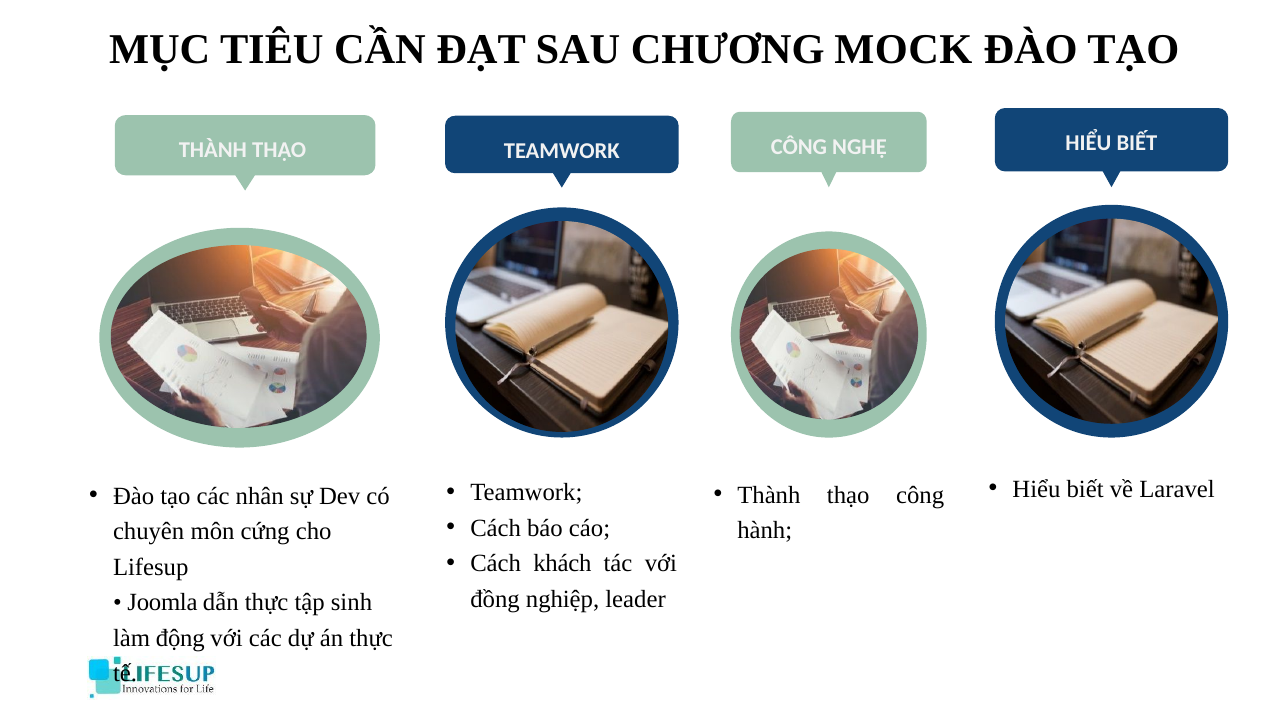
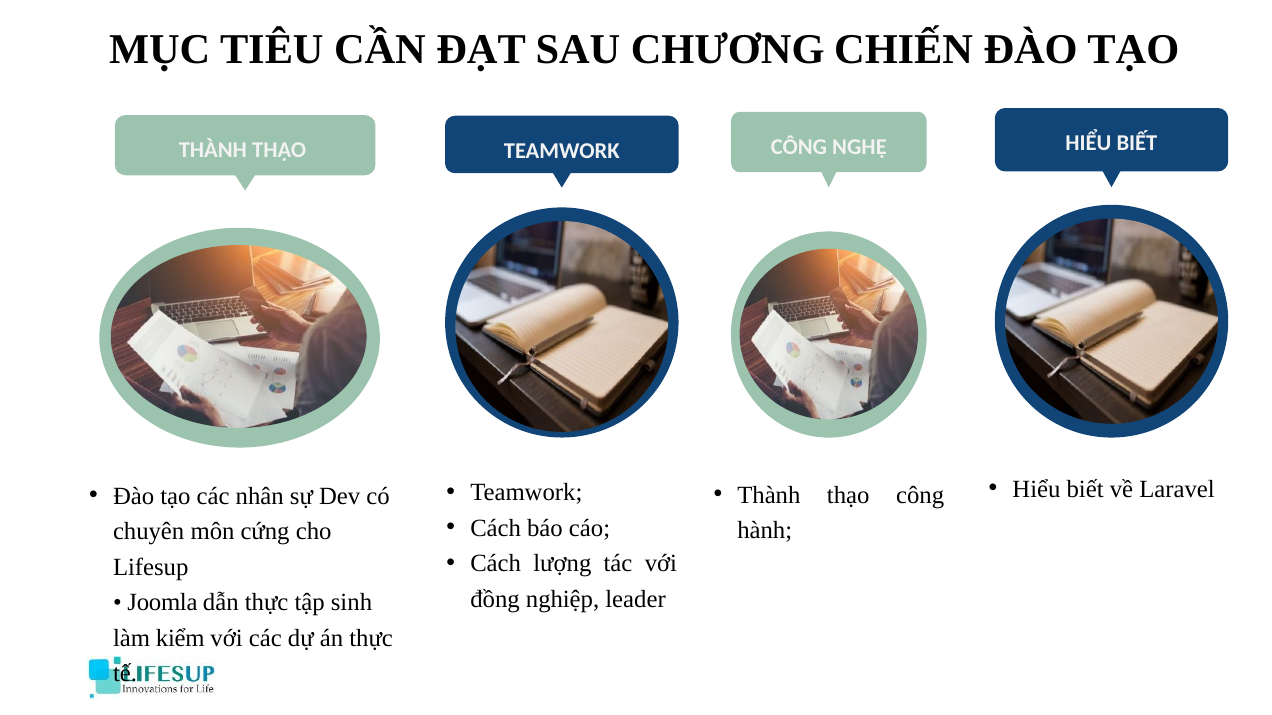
MOCK: MOCK -> CHIẾN (904, 49)
khách: khách -> lượng (562, 564)
động: động -> kiểm (180, 639)
